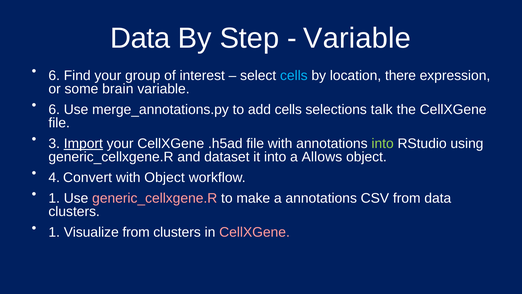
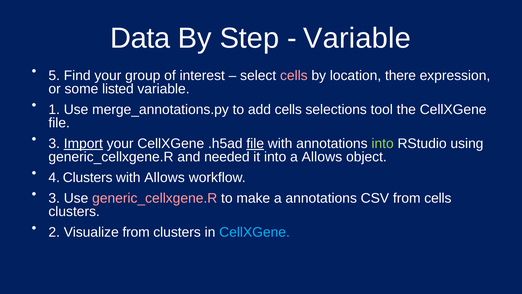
6: 6 -> 5 (54, 76)
cells colour: light blue -> pink (294, 76)
brain: brain -> listed (118, 89)
6: 6 -> 1 (54, 109)
talk: talk -> tool (382, 109)
file underline: none -> present (255, 143)
dataset: dataset -> needed (227, 157)
4 Convert: Convert -> Clusters (88, 177)
with Object: Object -> Allows (165, 177)
1: 1 -> 3 (54, 198)
from data: data -> cells (438, 198)
1: 1 -> 2 (54, 232)
CellXGene colour: pink -> light blue (255, 232)
